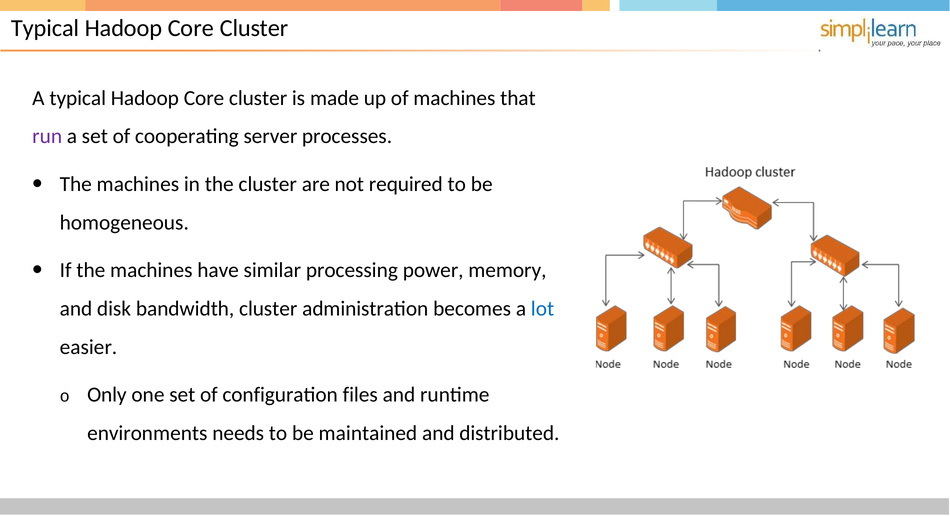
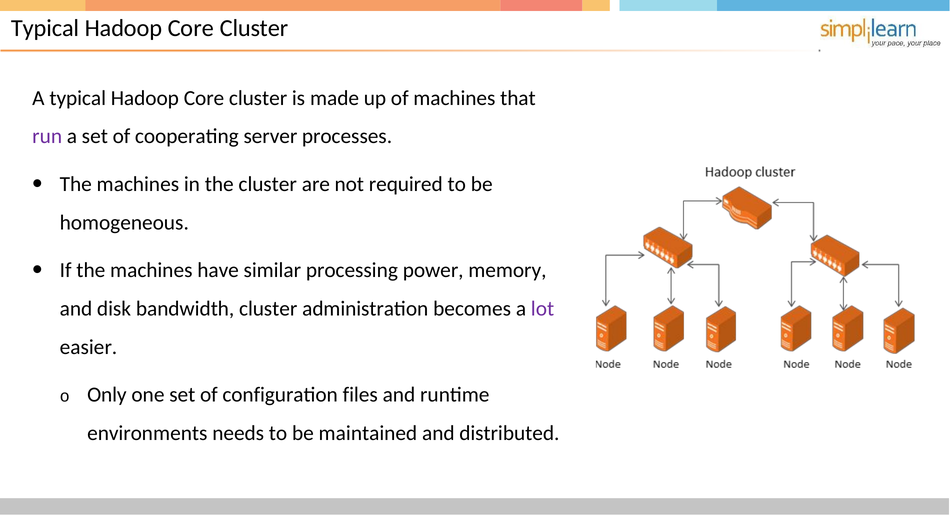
lot colour: blue -> purple (543, 308)
